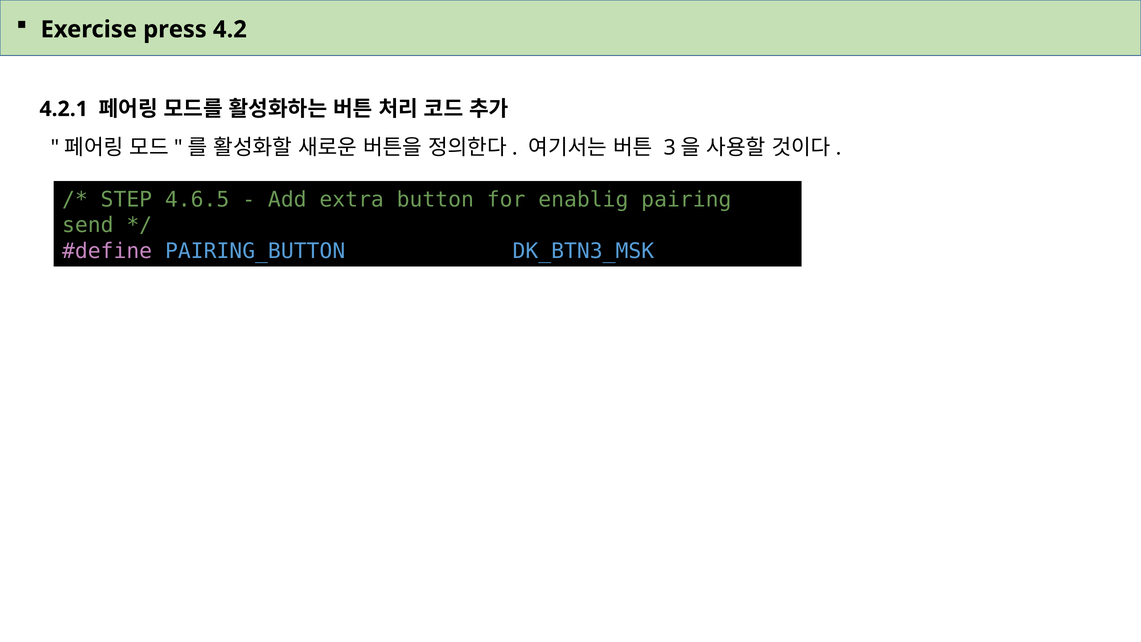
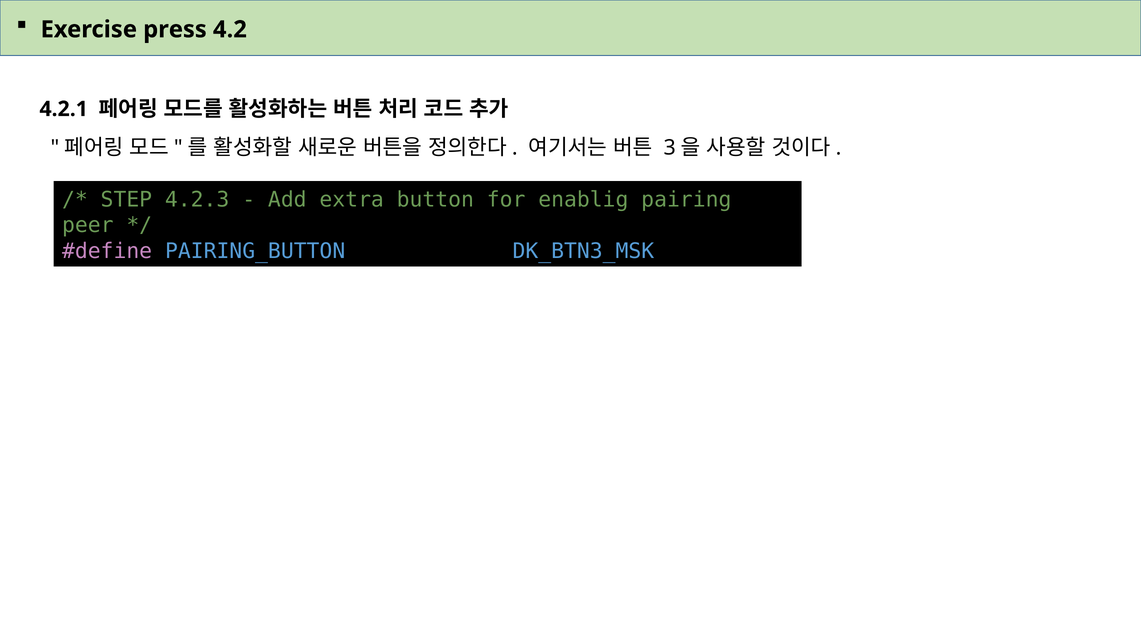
4.6.5: 4.6.5 -> 4.2.3 (197, 200)
send: send -> peer (88, 225)
